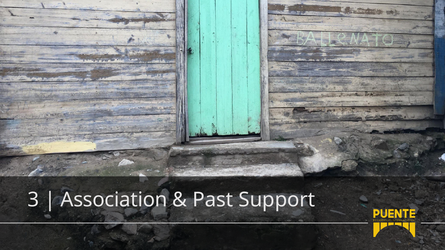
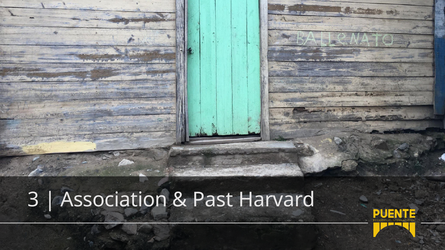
Support: Support -> Harvard (277, 200)
